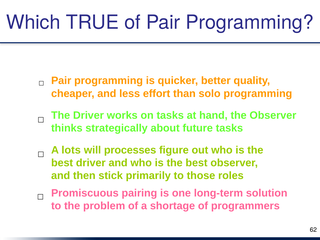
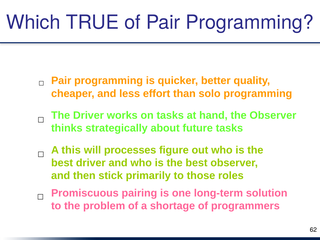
lots: lots -> this (71, 150)
